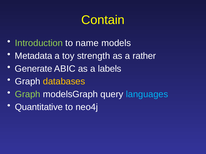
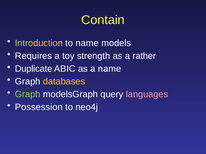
Introduction colour: light green -> yellow (39, 43)
Metadata: Metadata -> Requires (33, 56)
Generate: Generate -> Duplicate (34, 69)
a labels: labels -> name (110, 69)
languages colour: light blue -> pink (147, 95)
Quantitative: Quantitative -> Possession (39, 107)
